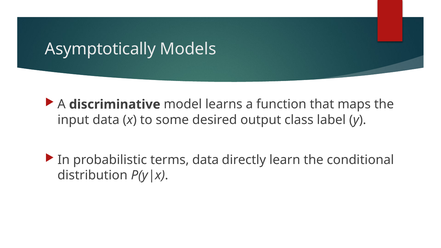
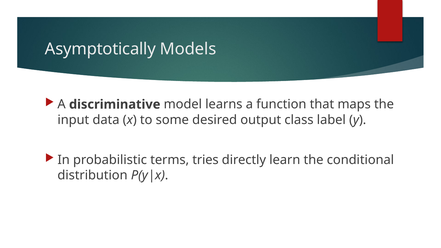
terms data: data -> tries (206, 160)
